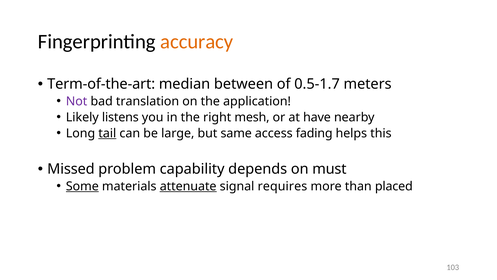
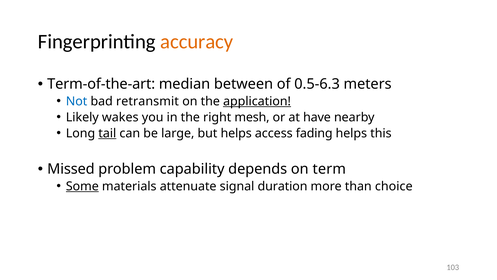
0.5-1.7: 0.5-1.7 -> 0.5-6.3 (317, 84)
Not colour: purple -> blue (77, 101)
translation: translation -> retransmit (147, 101)
application underline: none -> present (257, 101)
listens: listens -> wakes (120, 117)
but same: same -> helps (236, 133)
must: must -> term (329, 169)
attenuate underline: present -> none (188, 186)
requires: requires -> duration (283, 186)
placed: placed -> choice (394, 186)
